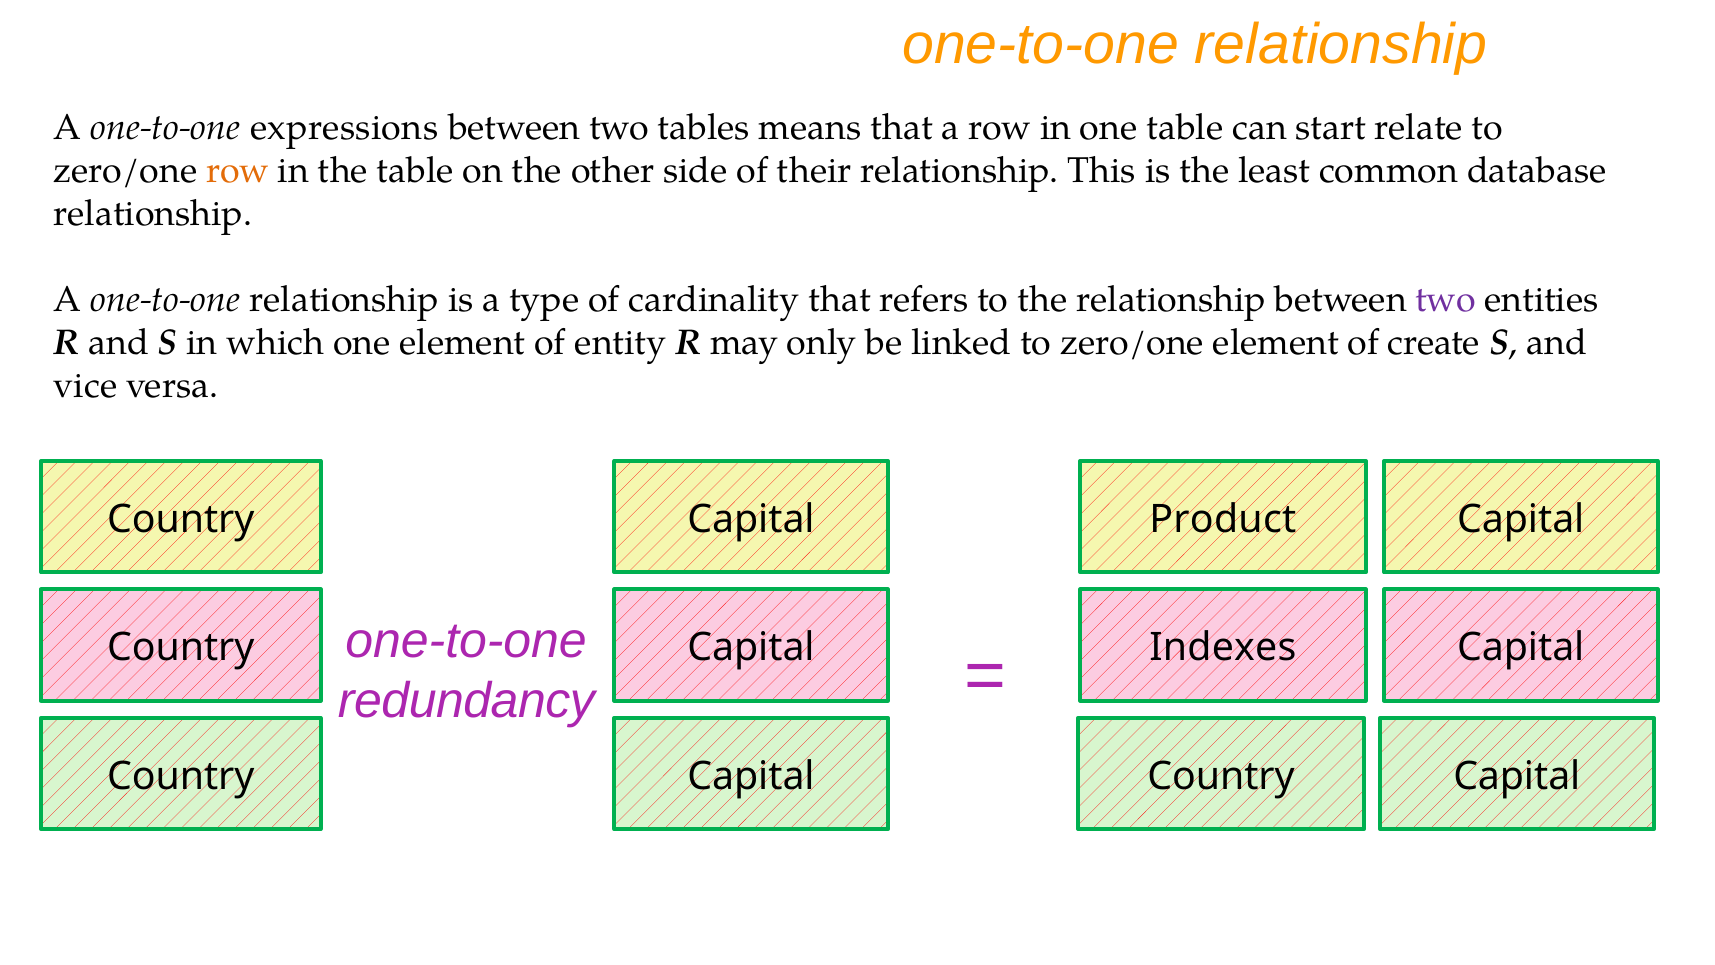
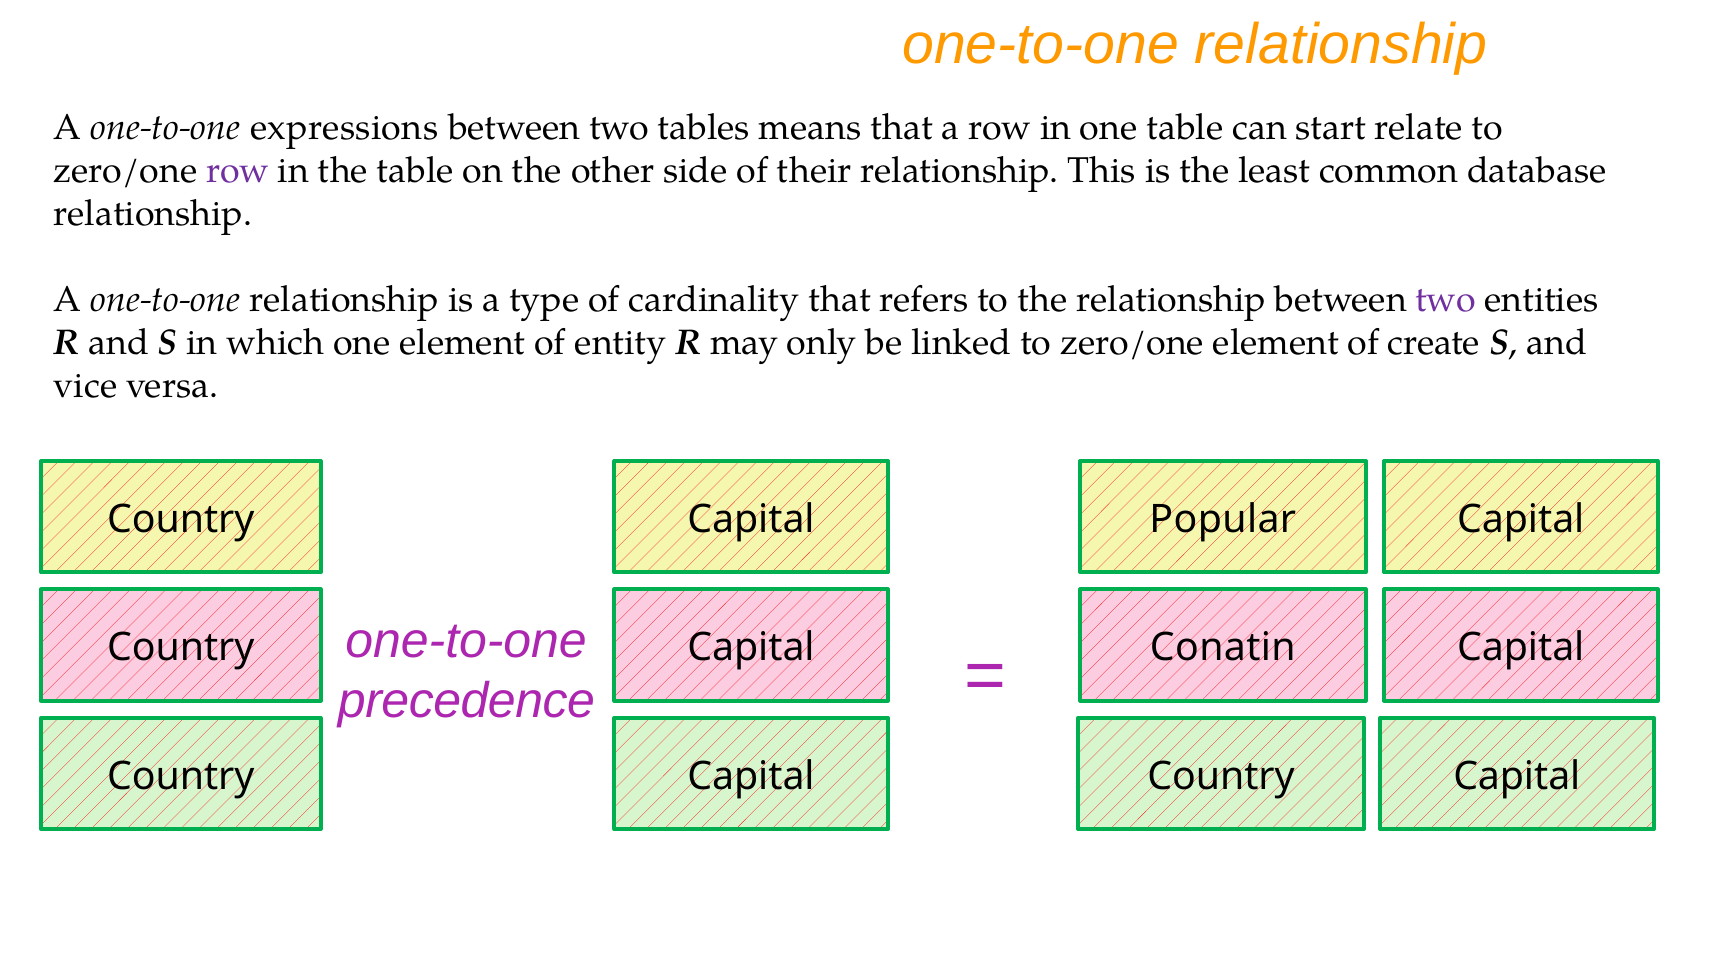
row colour: orange -> purple (238, 171)
Product: Product -> Popular (1223, 519)
Indexes: Indexes -> Conatin (1223, 648)
redundancy: redundancy -> precedence (466, 701)
